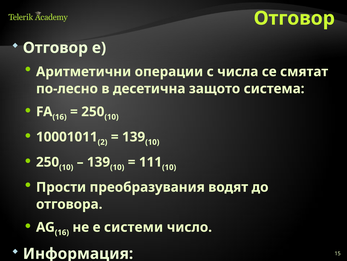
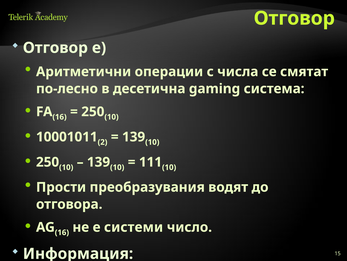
защото: защото -> gaming (215, 88)
